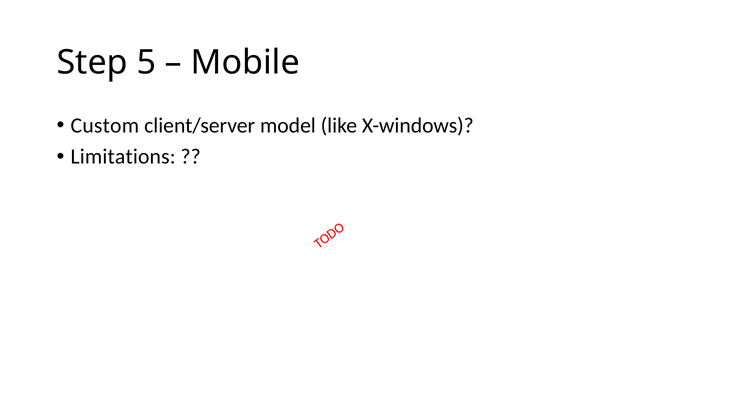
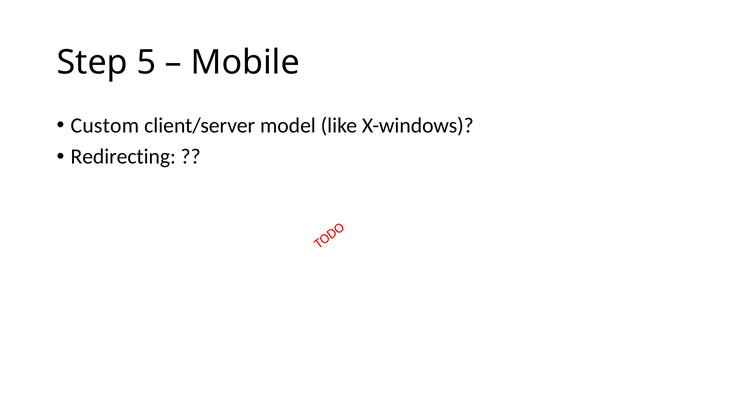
Limitations: Limitations -> Redirecting (123, 157)
